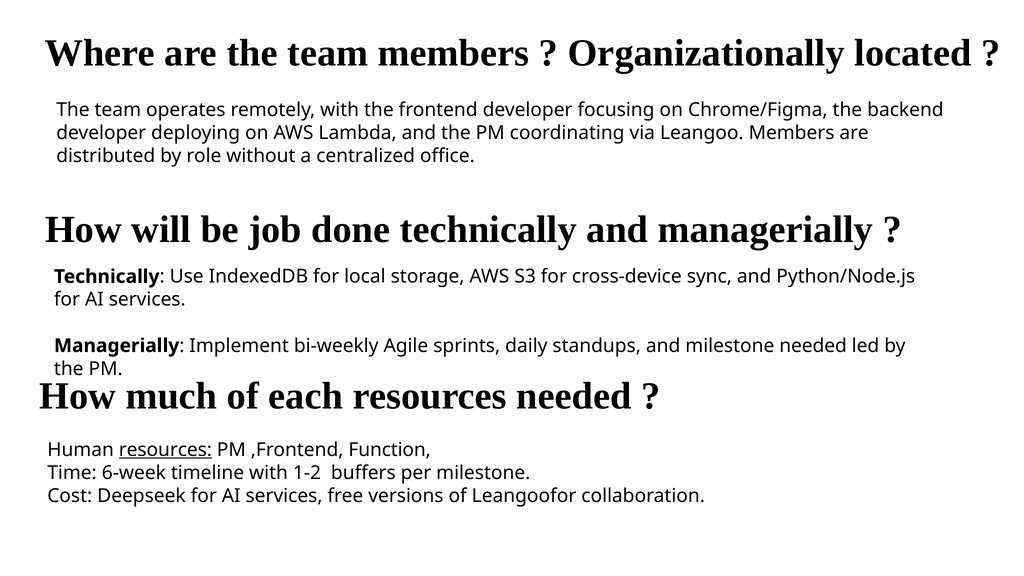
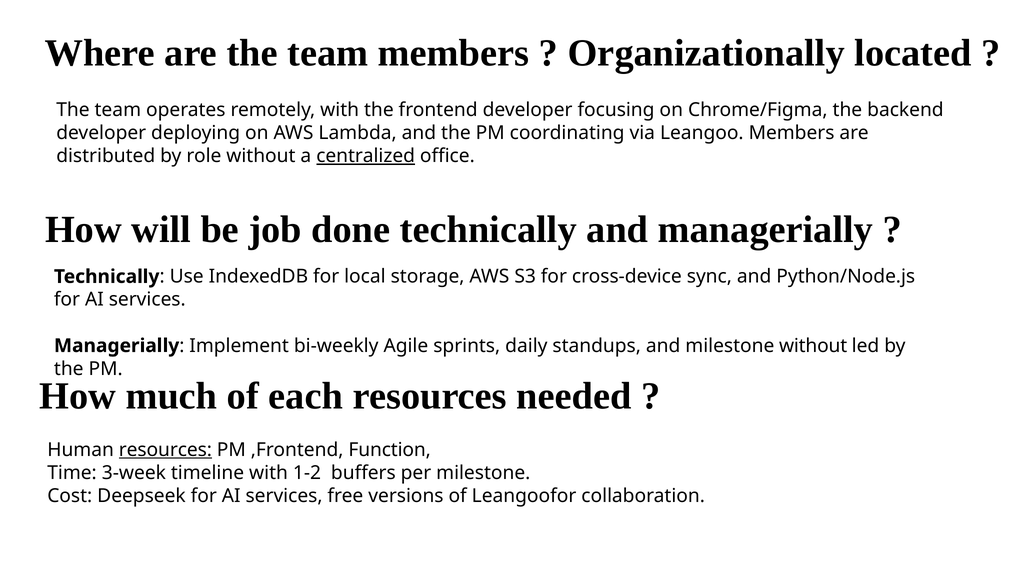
centralized underline: none -> present (366, 156)
milestone needed: needed -> without (813, 346)
6-week: 6-week -> 3-week (134, 473)
